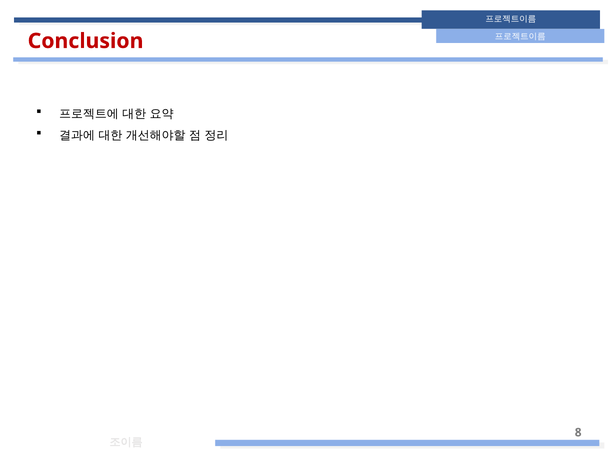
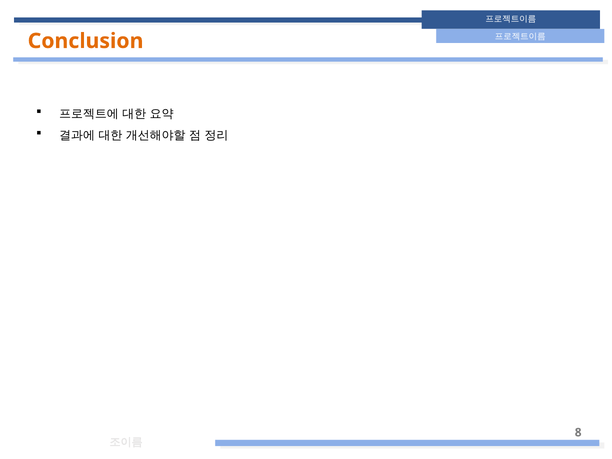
Conclusion colour: red -> orange (86, 41)
